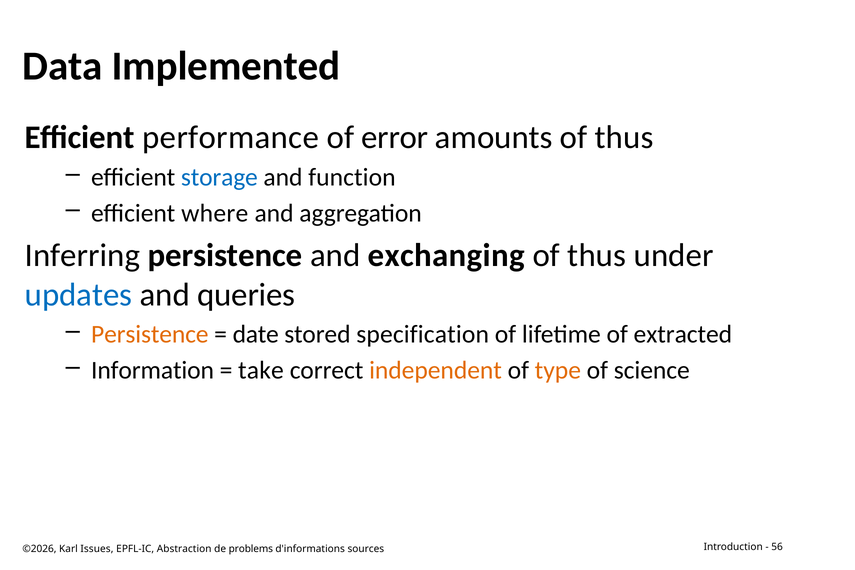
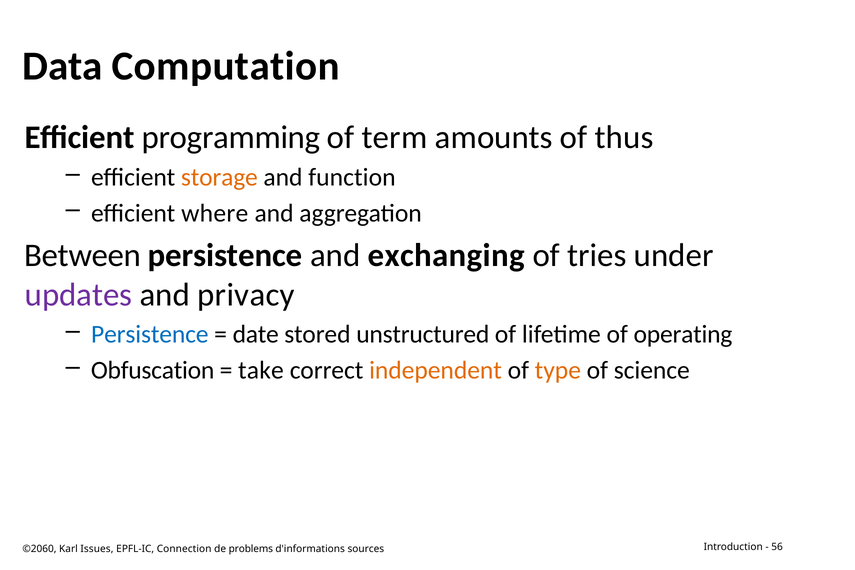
Implemented: Implemented -> Computation (226, 66)
performance: performance -> programming (231, 138)
error: error -> term (395, 138)
storage colour: blue -> orange (219, 177)
Inferring: Inferring -> Between (83, 255)
thus: thus -> tries (597, 255)
updates colour: blue -> purple (79, 295)
queries: queries -> privacy (246, 295)
Persistence colour: orange -> blue (150, 335)
specification: specification -> unstructured (423, 335)
extracted: extracted -> operating (683, 335)
Information: Information -> Obfuscation (153, 370)
©2026: ©2026 -> ©2060 (39, 549)
Abstraction: Abstraction -> Connection (184, 549)
